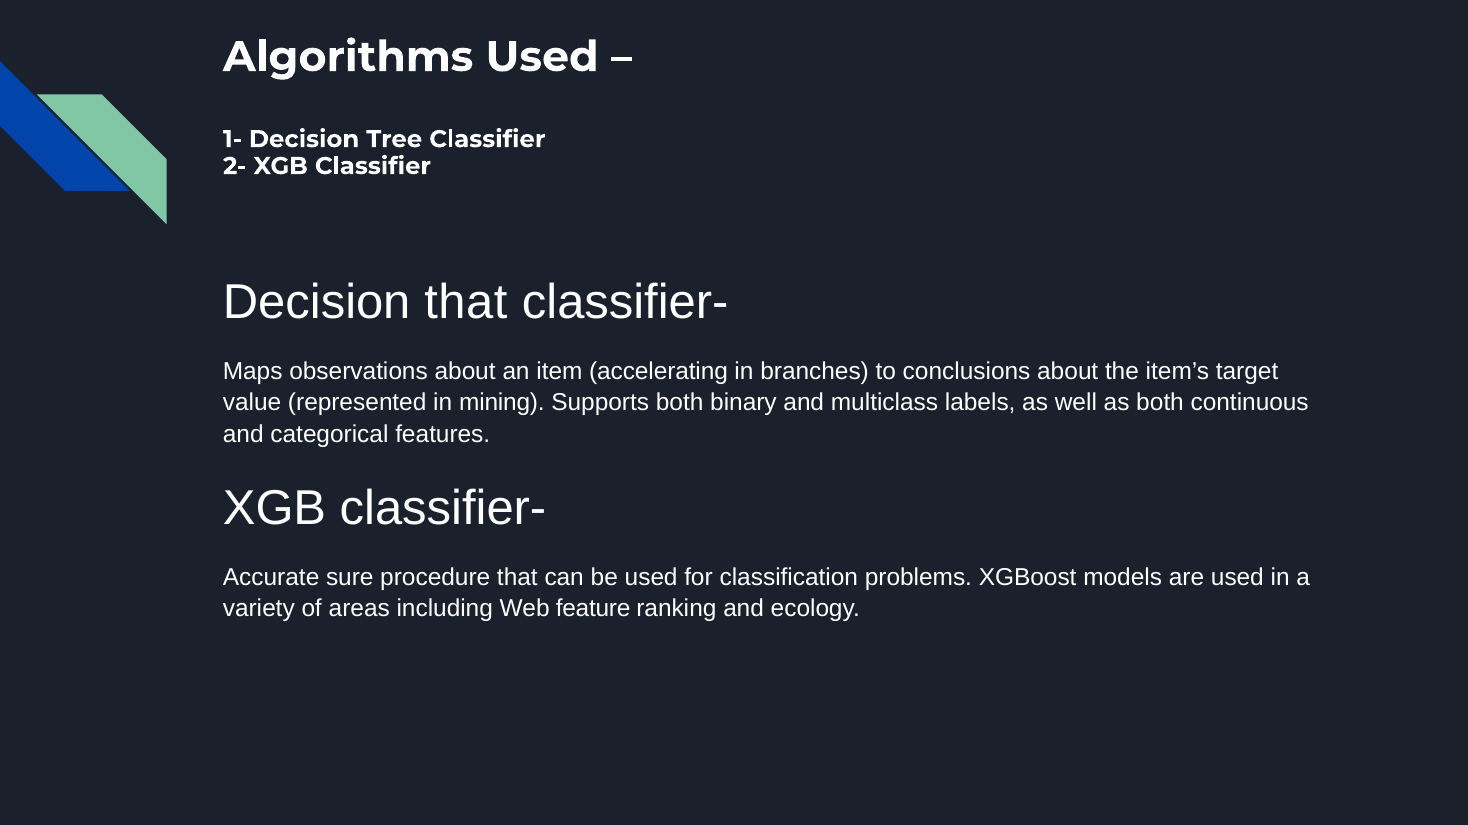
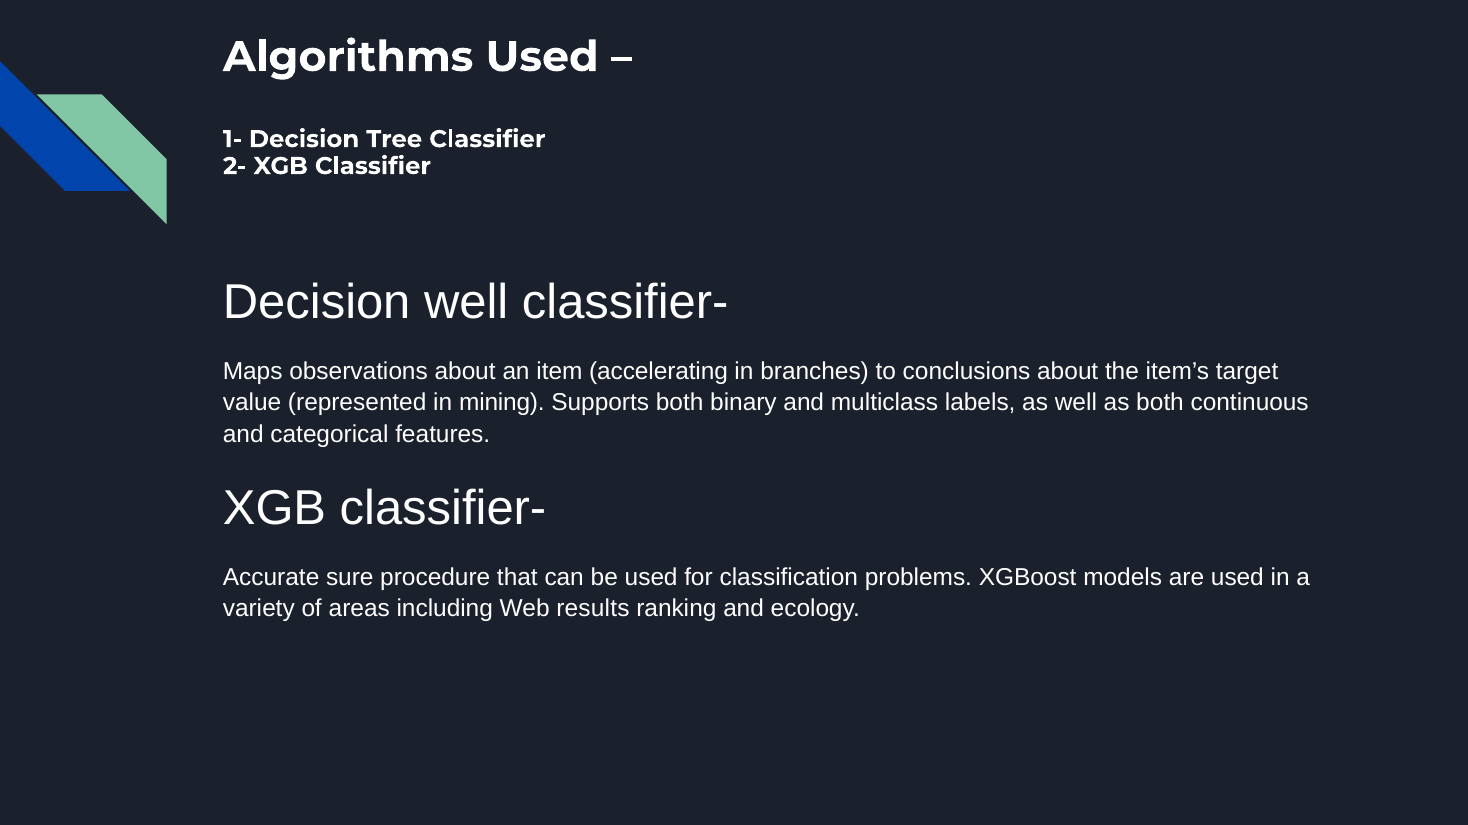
Decision that: that -> well (466, 303)
feature: feature -> results (593, 609)
